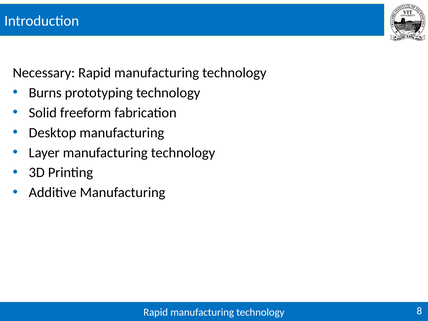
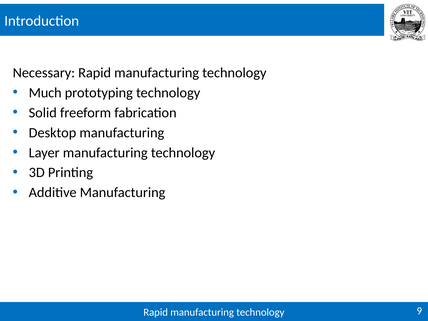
Burns: Burns -> Much (45, 93)
8: 8 -> 9 (419, 311)
